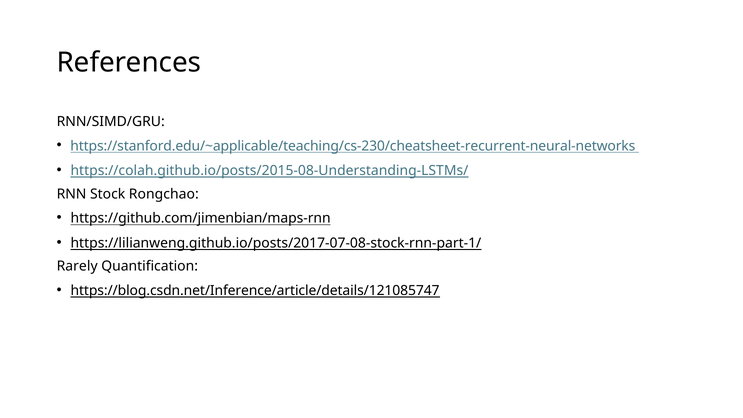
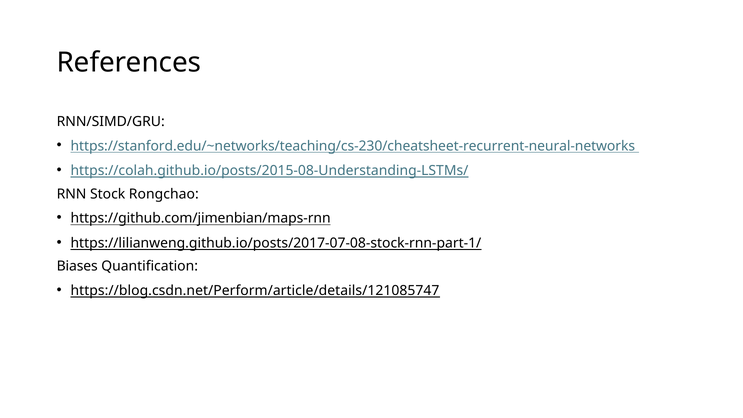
https://stanford.edu/~applicable/teaching/cs-230/cheatsheet-recurrent-neural-networks: https://stanford.edu/~applicable/teaching/cs-230/cheatsheet-recurrent-neural-networks -> https://stanford.edu/~networks/teaching/cs-230/cheatsheet-recurrent-neural-networks (353, 146)
Rarely: Rarely -> Biases (77, 266)
https://blog.csdn.net/Inference/article/details/121085747: https://blog.csdn.net/Inference/article/details/121085747 -> https://blog.csdn.net/Perform/article/details/121085747 (255, 291)
